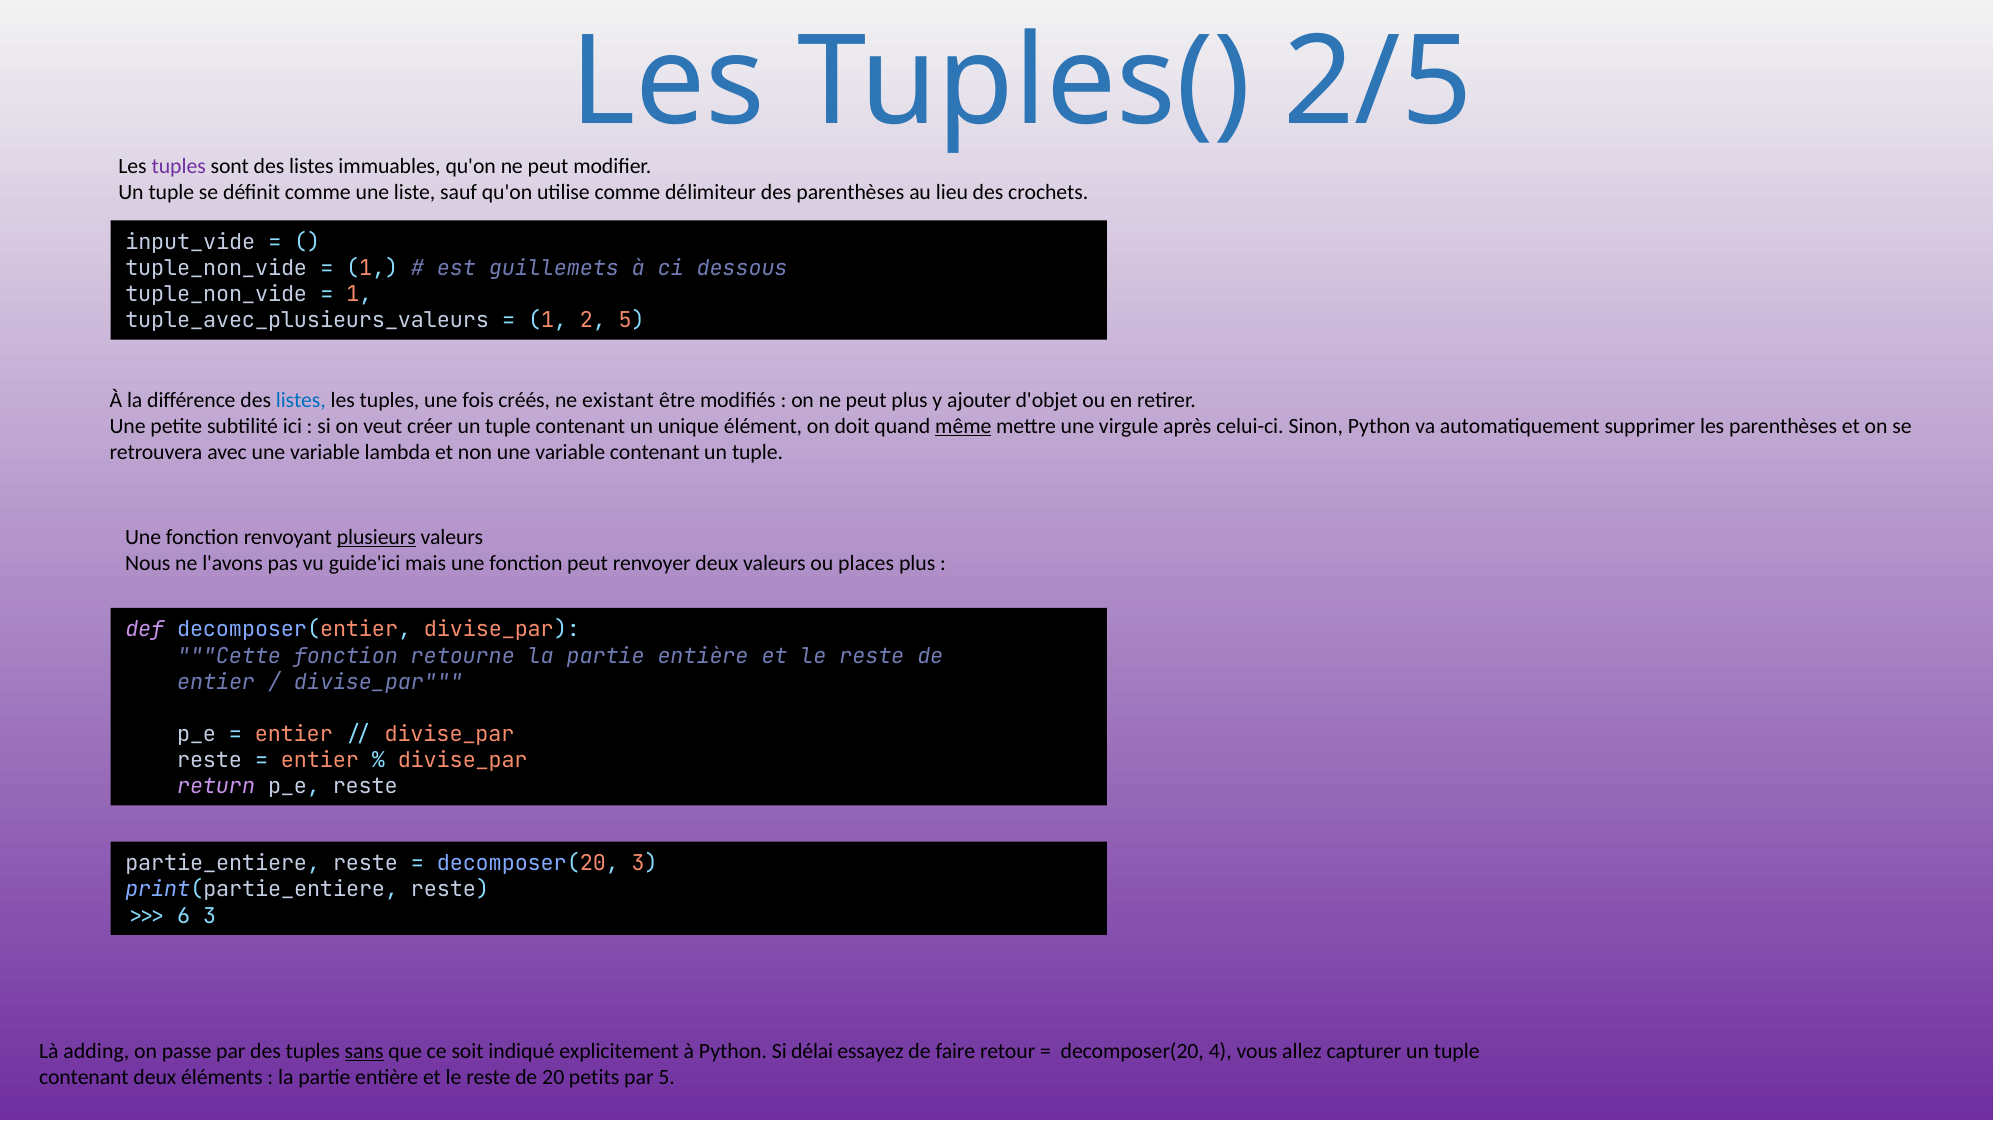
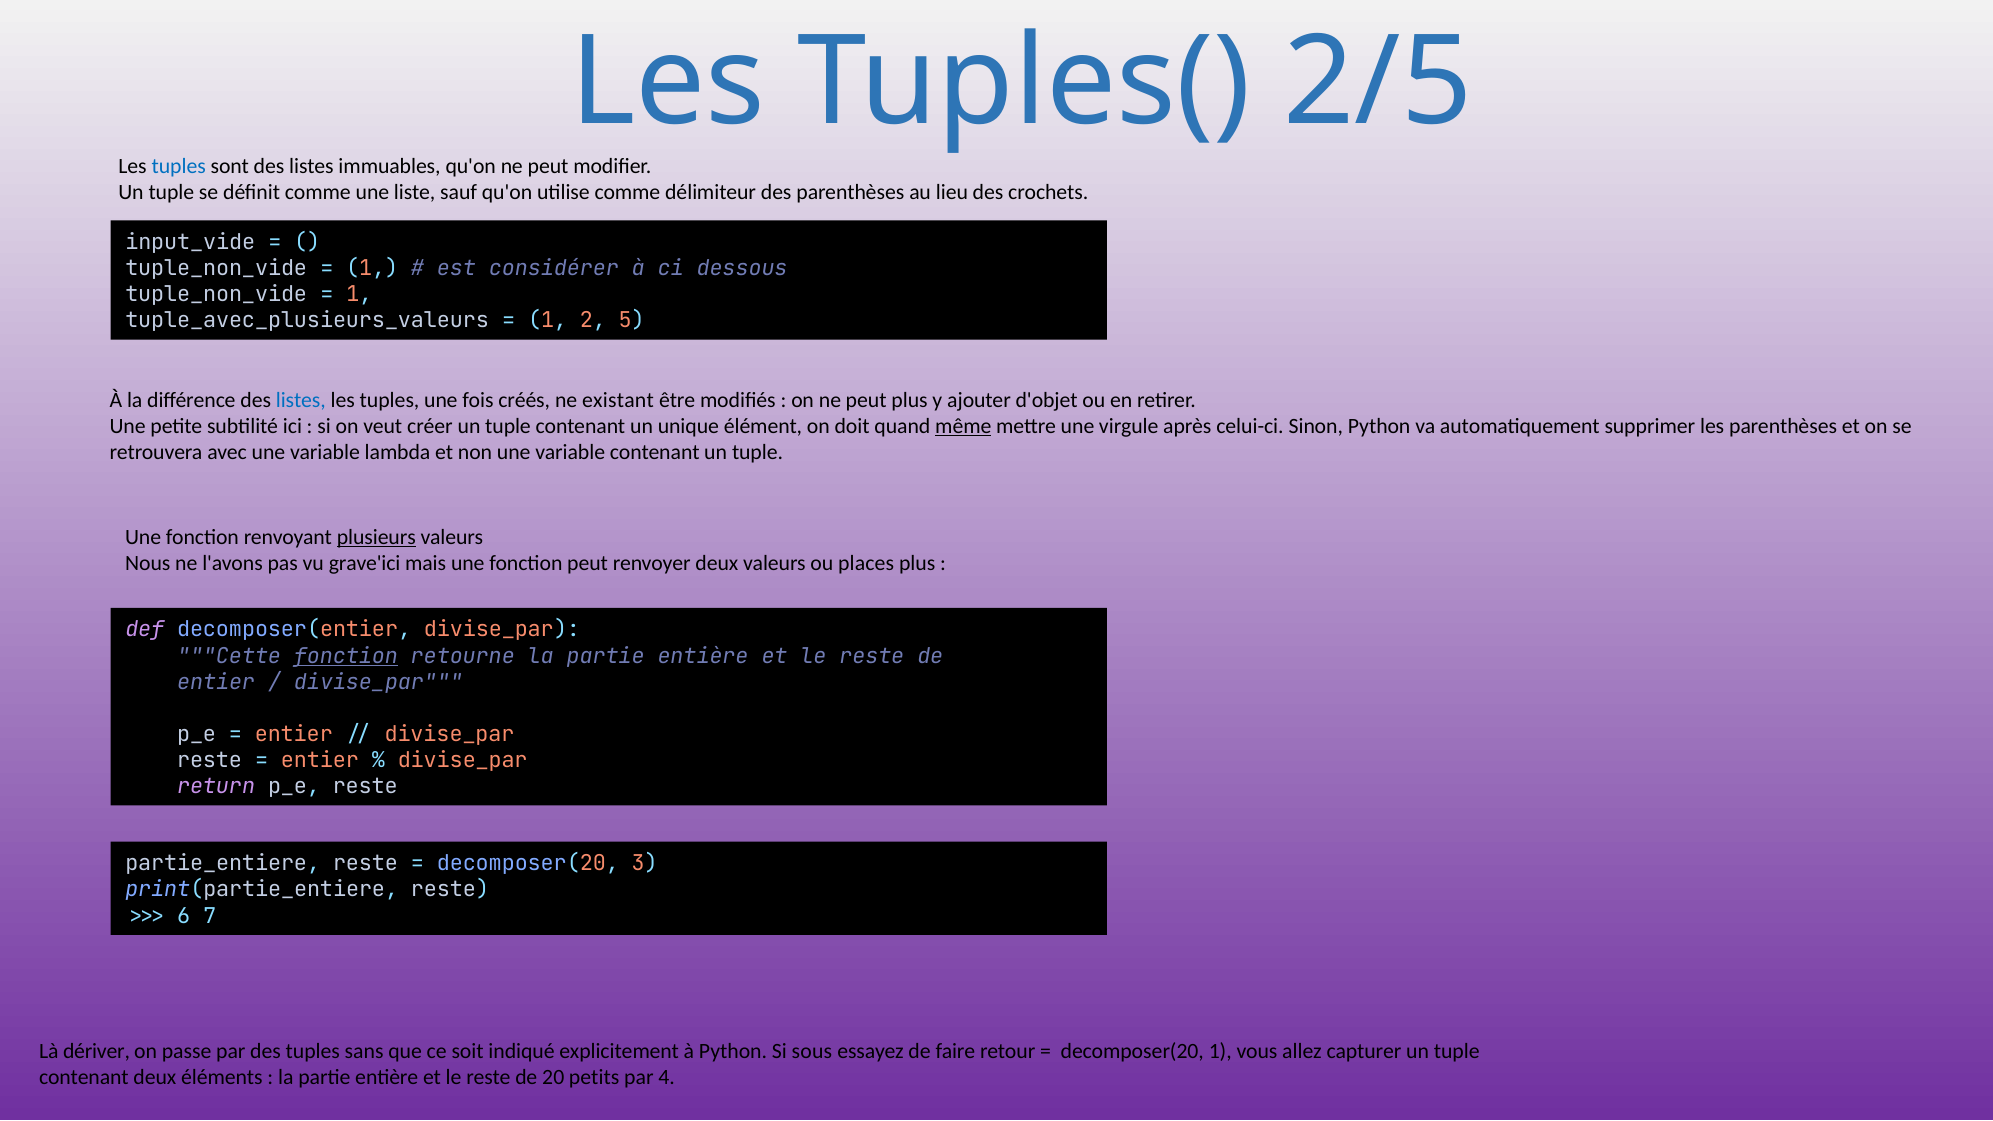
tuples colour: purple -> blue (179, 166)
guillemets: guillemets -> considérer (554, 269)
guide'ici: guide'ici -> grave'ici (365, 563)
fonction underline: none -> present (346, 656)
6 3: 3 -> 7 (210, 916)
adding: adding -> dériver (97, 1051)
sans underline: present -> none (364, 1051)
délai: délai -> sous (812, 1051)
decomposer(20 4: 4 -> 1 (1220, 1051)
par 5: 5 -> 4 (667, 1077)
